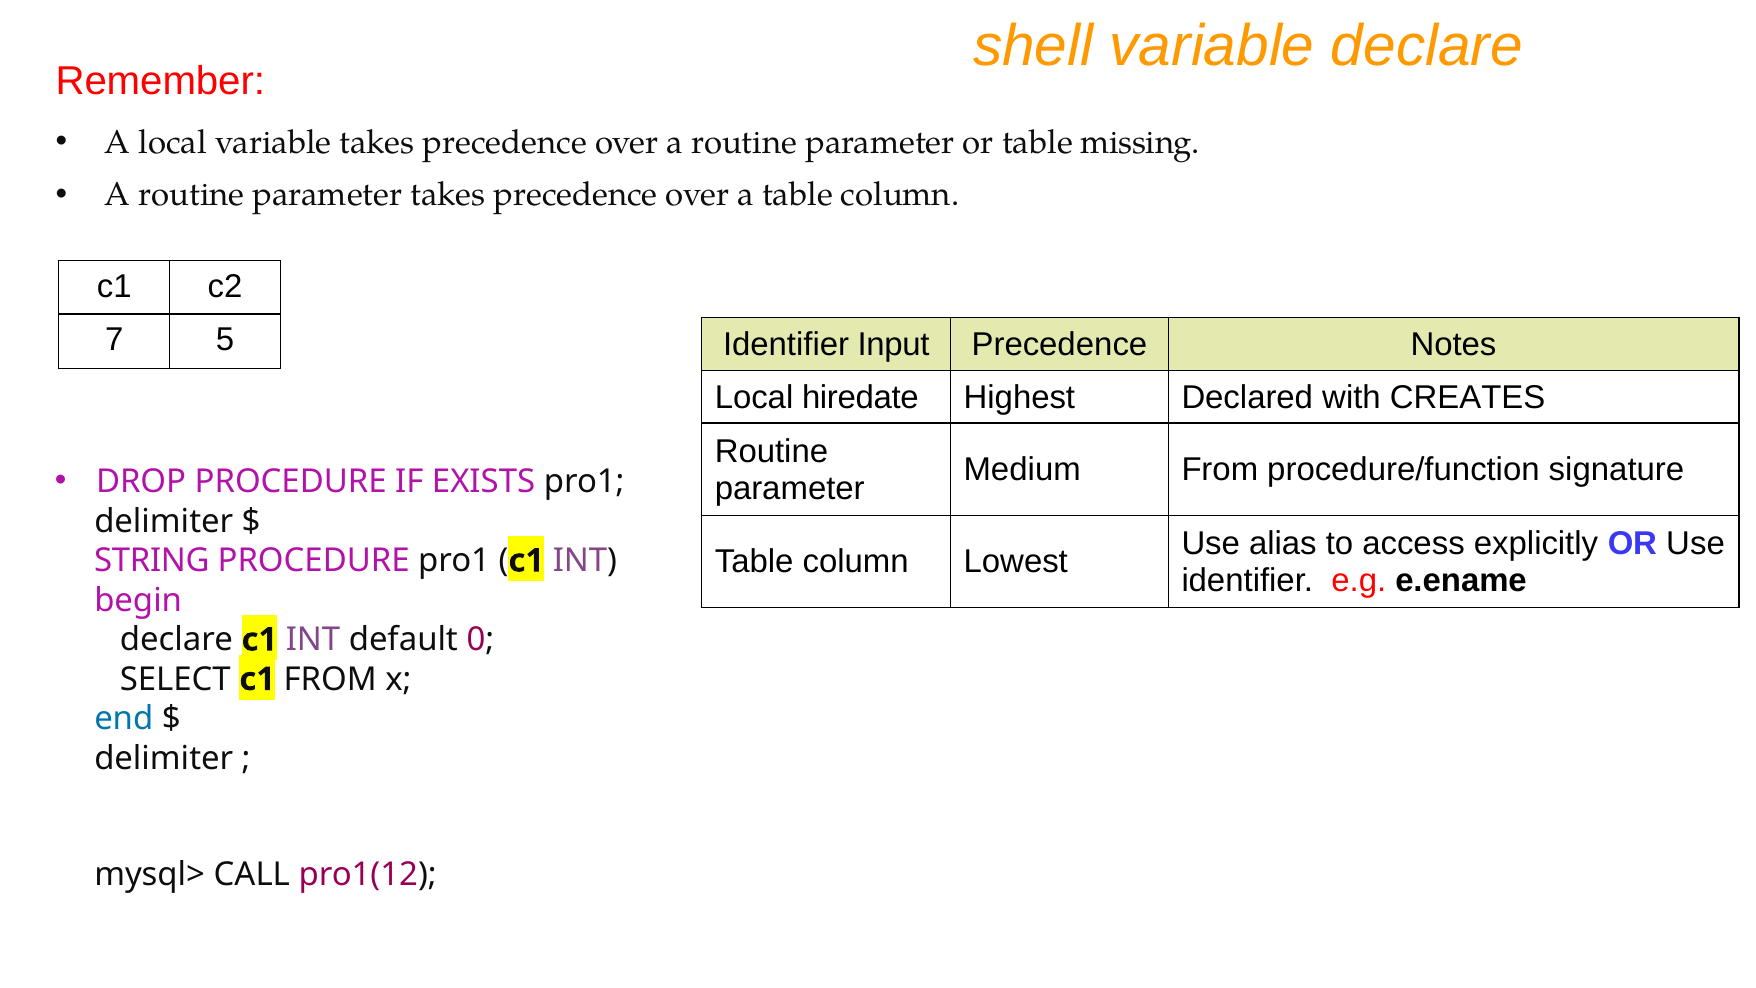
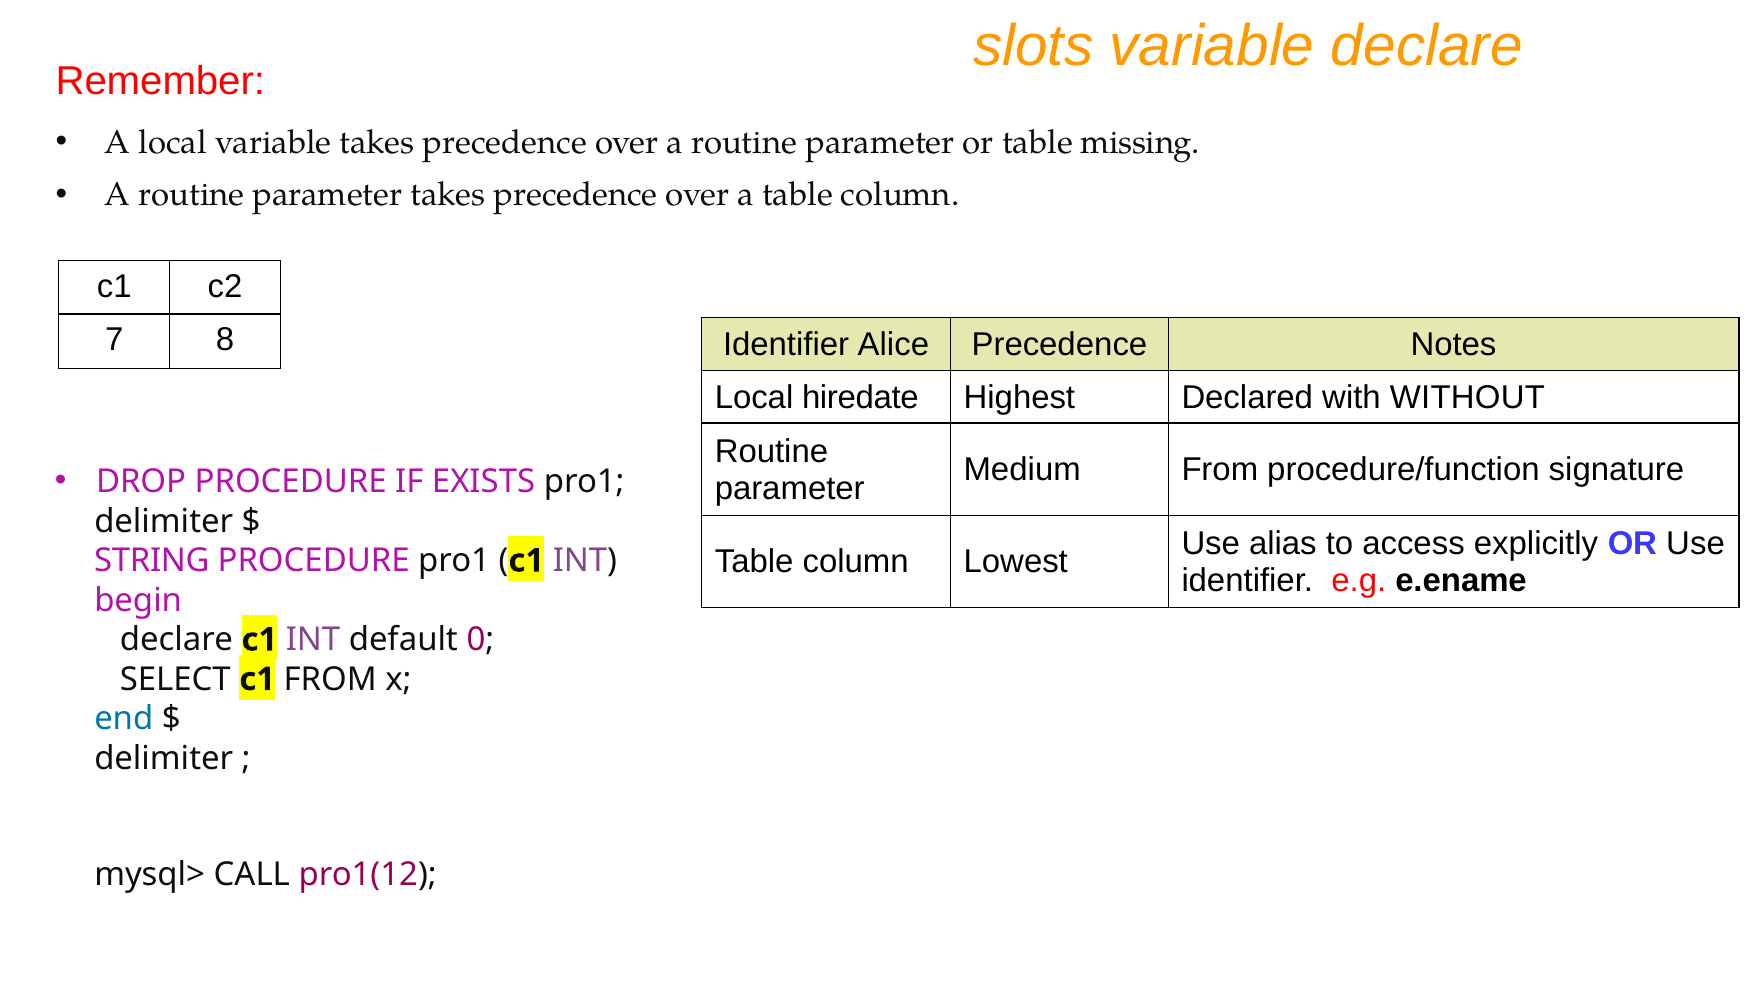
shell: shell -> slots (1033, 46)
5: 5 -> 8 (225, 340)
Input: Input -> Alice (893, 345)
CREATES: CREATES -> WITHOUT (1467, 397)
